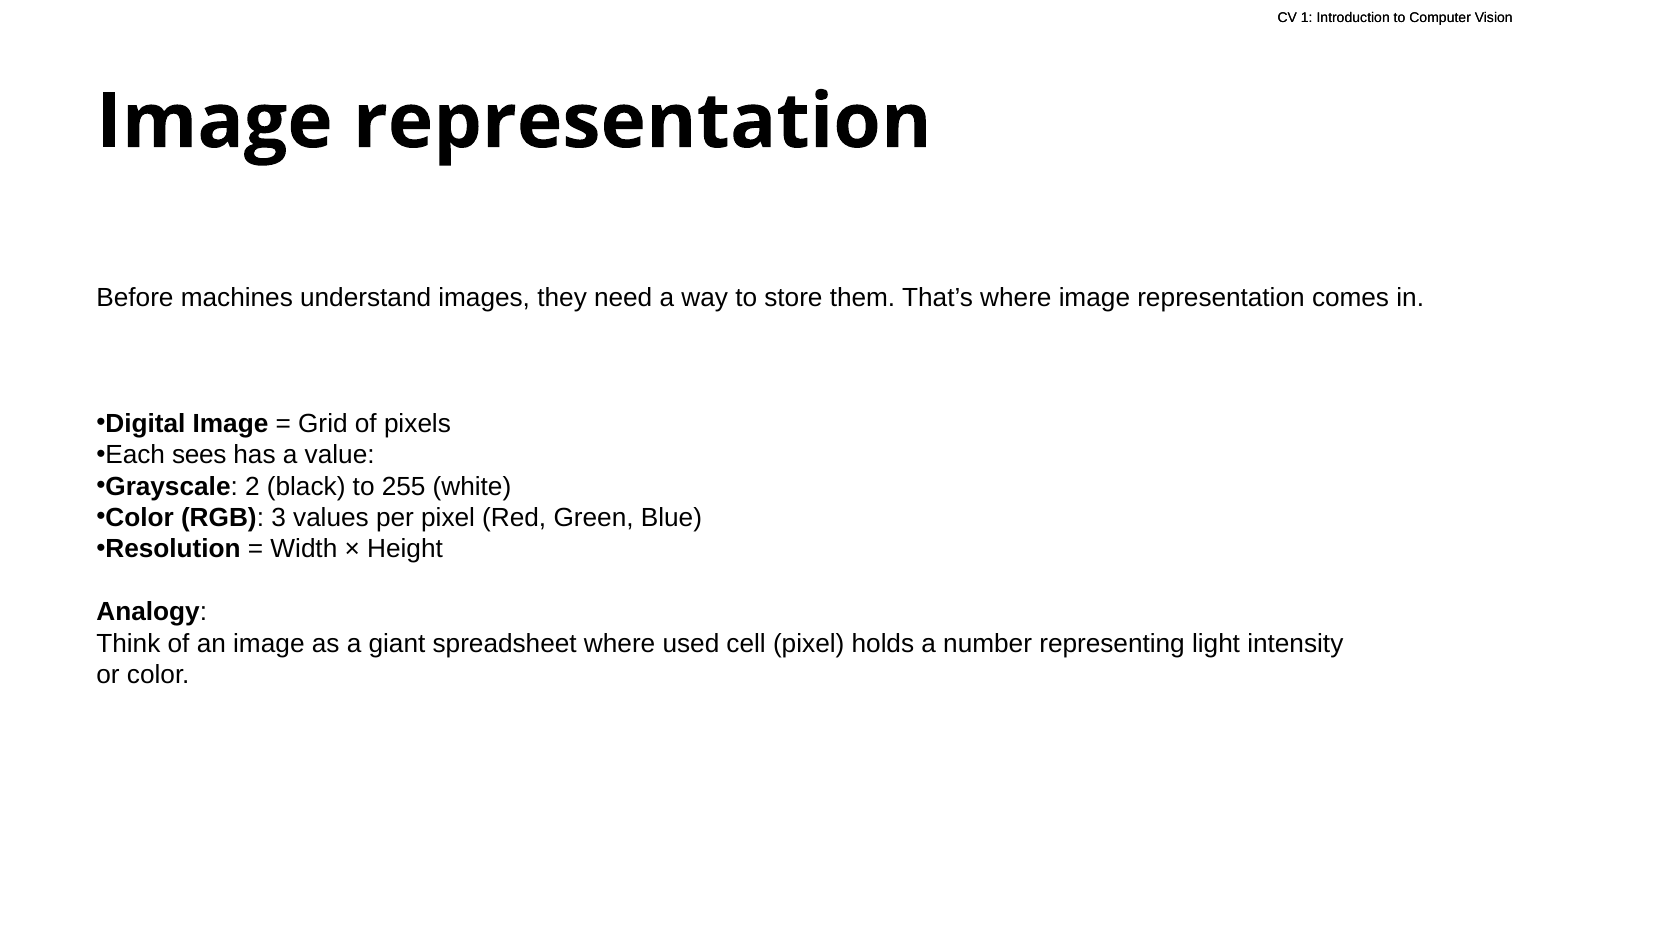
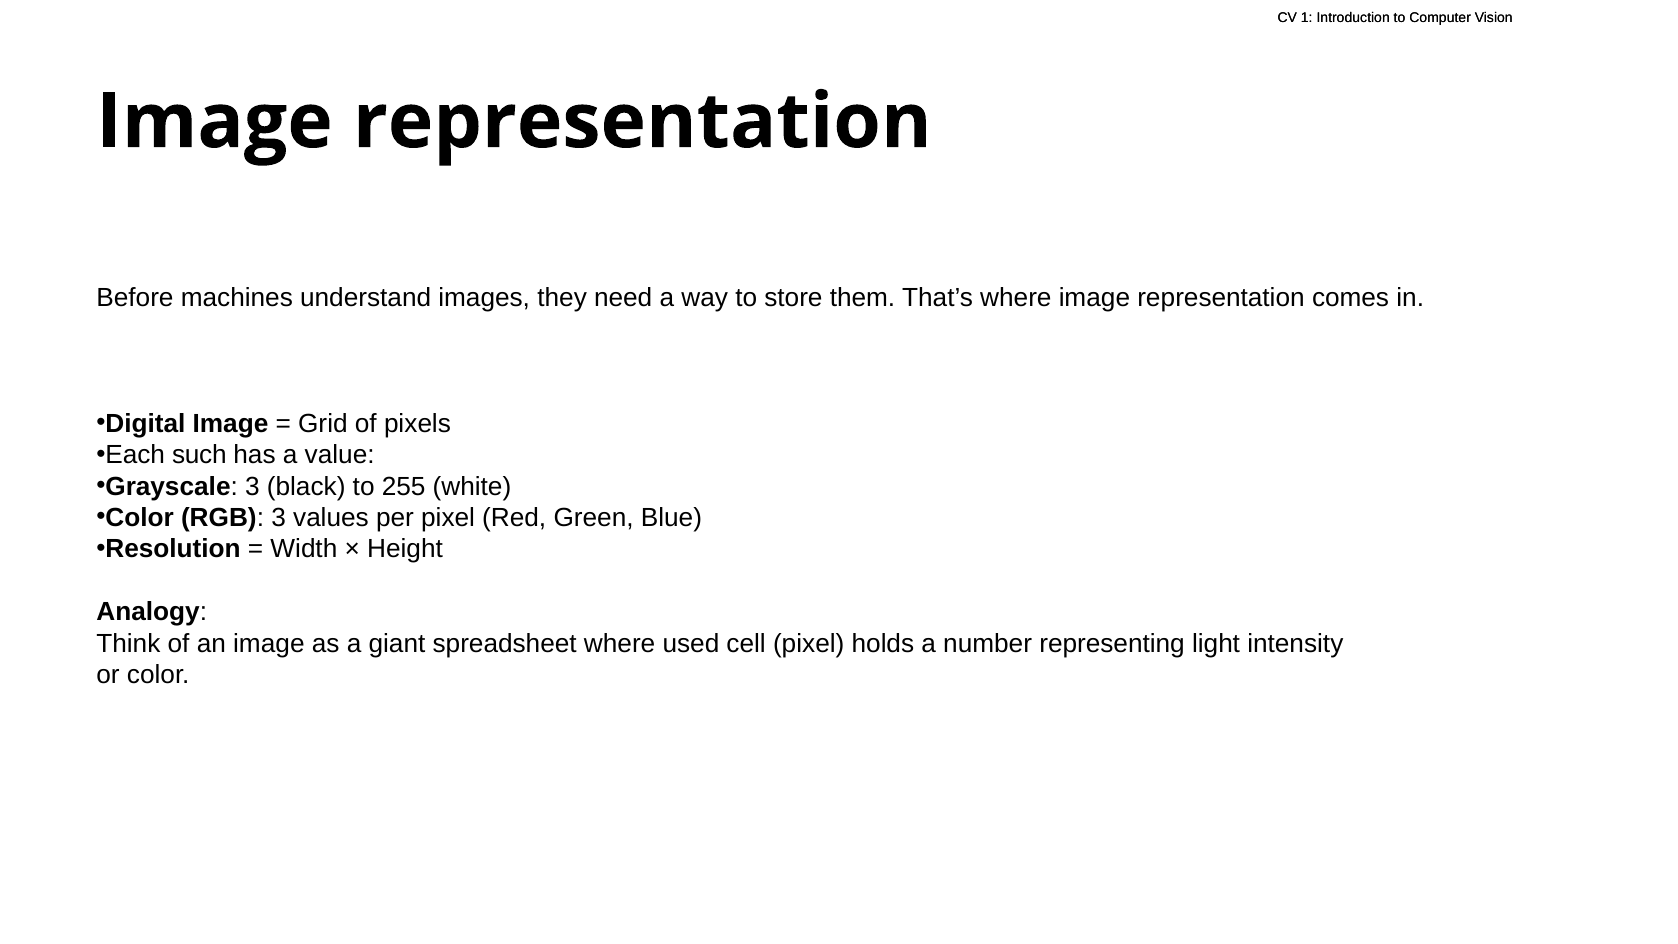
sees: sees -> such (199, 455)
Grayscale 2: 2 -> 3 (252, 486)
